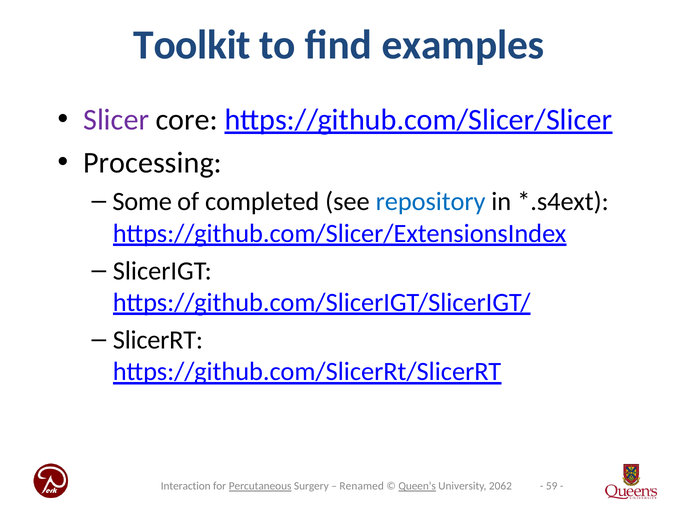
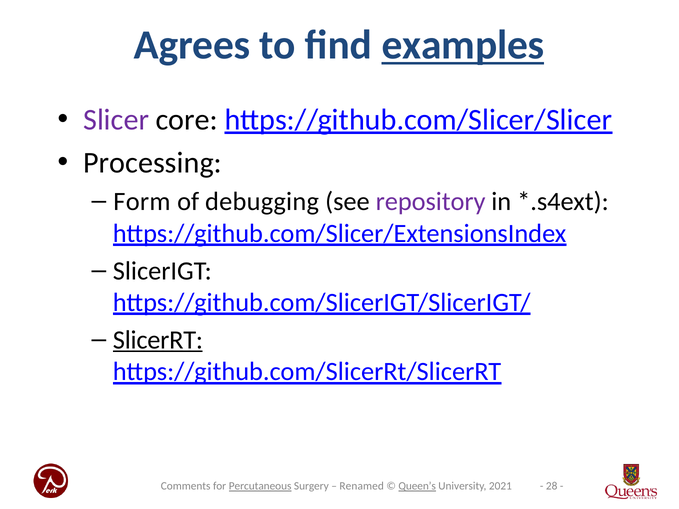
Toolkit: Toolkit -> Agrees (192, 45)
examples underline: none -> present (463, 45)
Some: Some -> Form (142, 202)
completed: completed -> debugging (262, 202)
repository colour: blue -> purple (431, 202)
SlicerRT underline: none -> present (158, 340)
59: 59 -> 28 (552, 486)
Interaction: Interaction -> Comments (186, 486)
2062: 2062 -> 2021 (500, 486)
